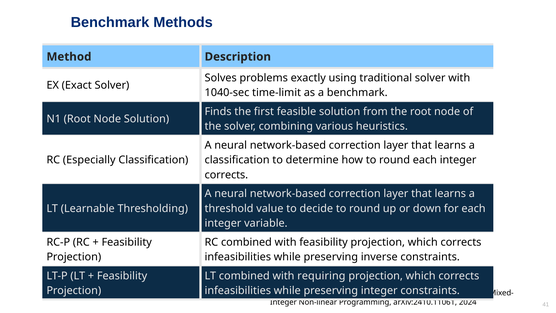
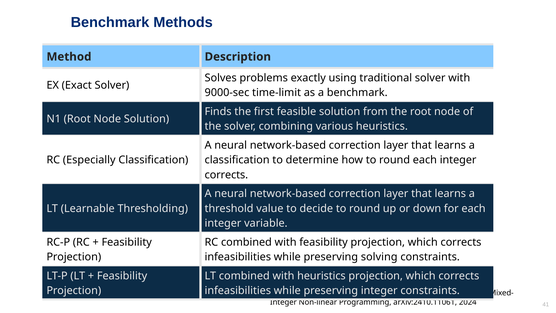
1040-sec: 1040-sec -> 9000-sec (227, 93)
inverse: inverse -> solving (379, 257)
with requiring: requiring -> heuristics (321, 276)
